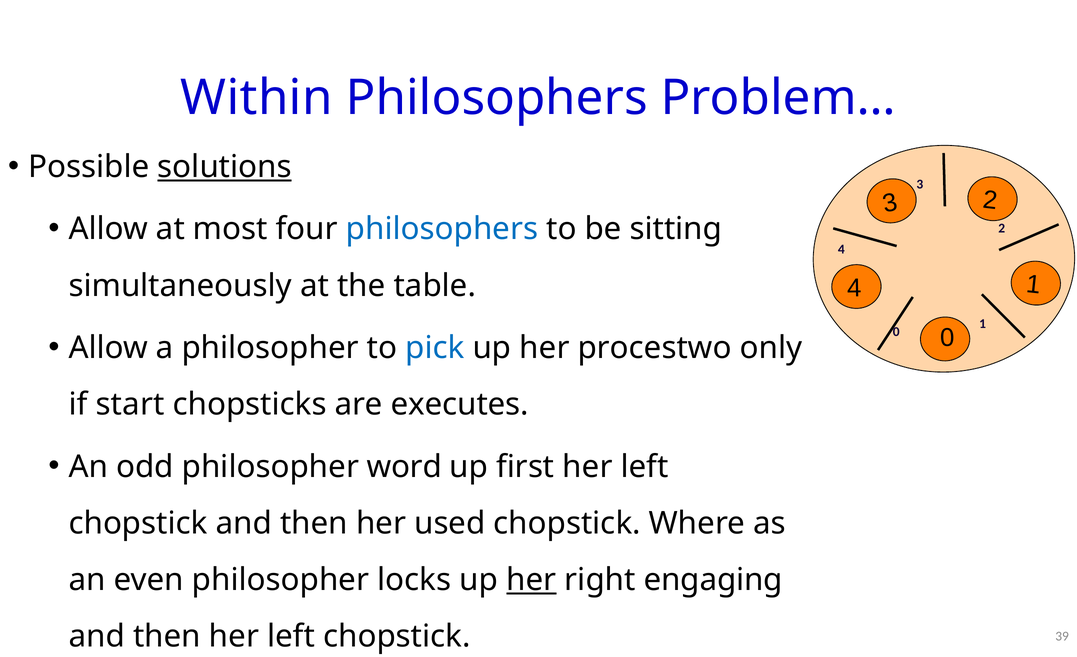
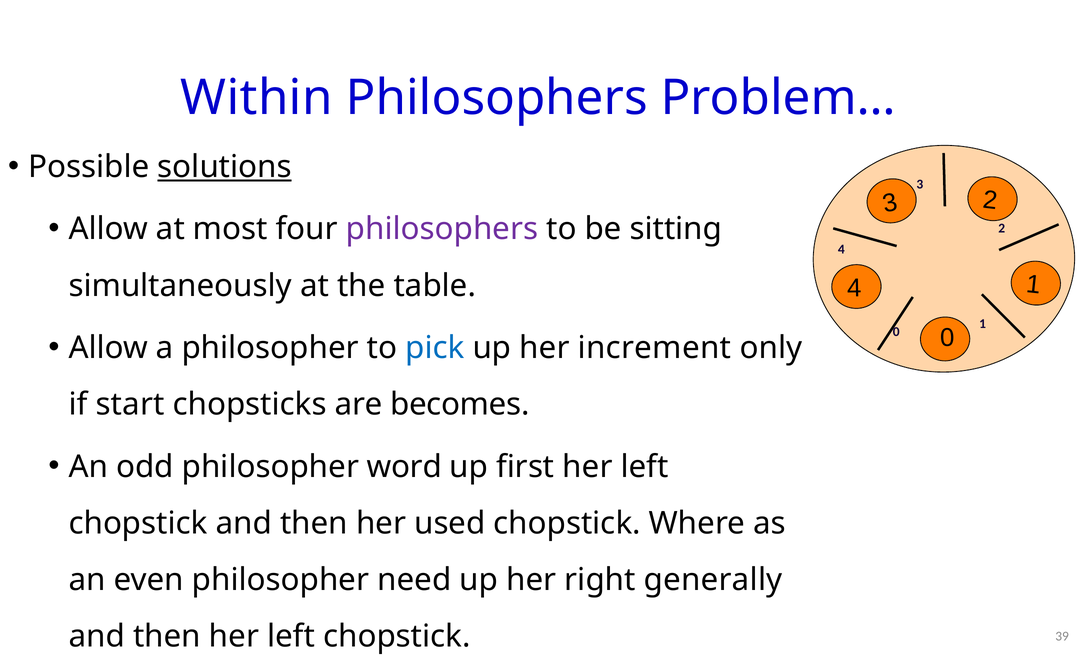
philosophers colour: blue -> purple (442, 229)
procestwo: procestwo -> increment (654, 348)
executes: executes -> becomes (460, 404)
locks: locks -> need (414, 580)
her underline: present -> none (531, 580)
engaging: engaging -> generally (713, 580)
